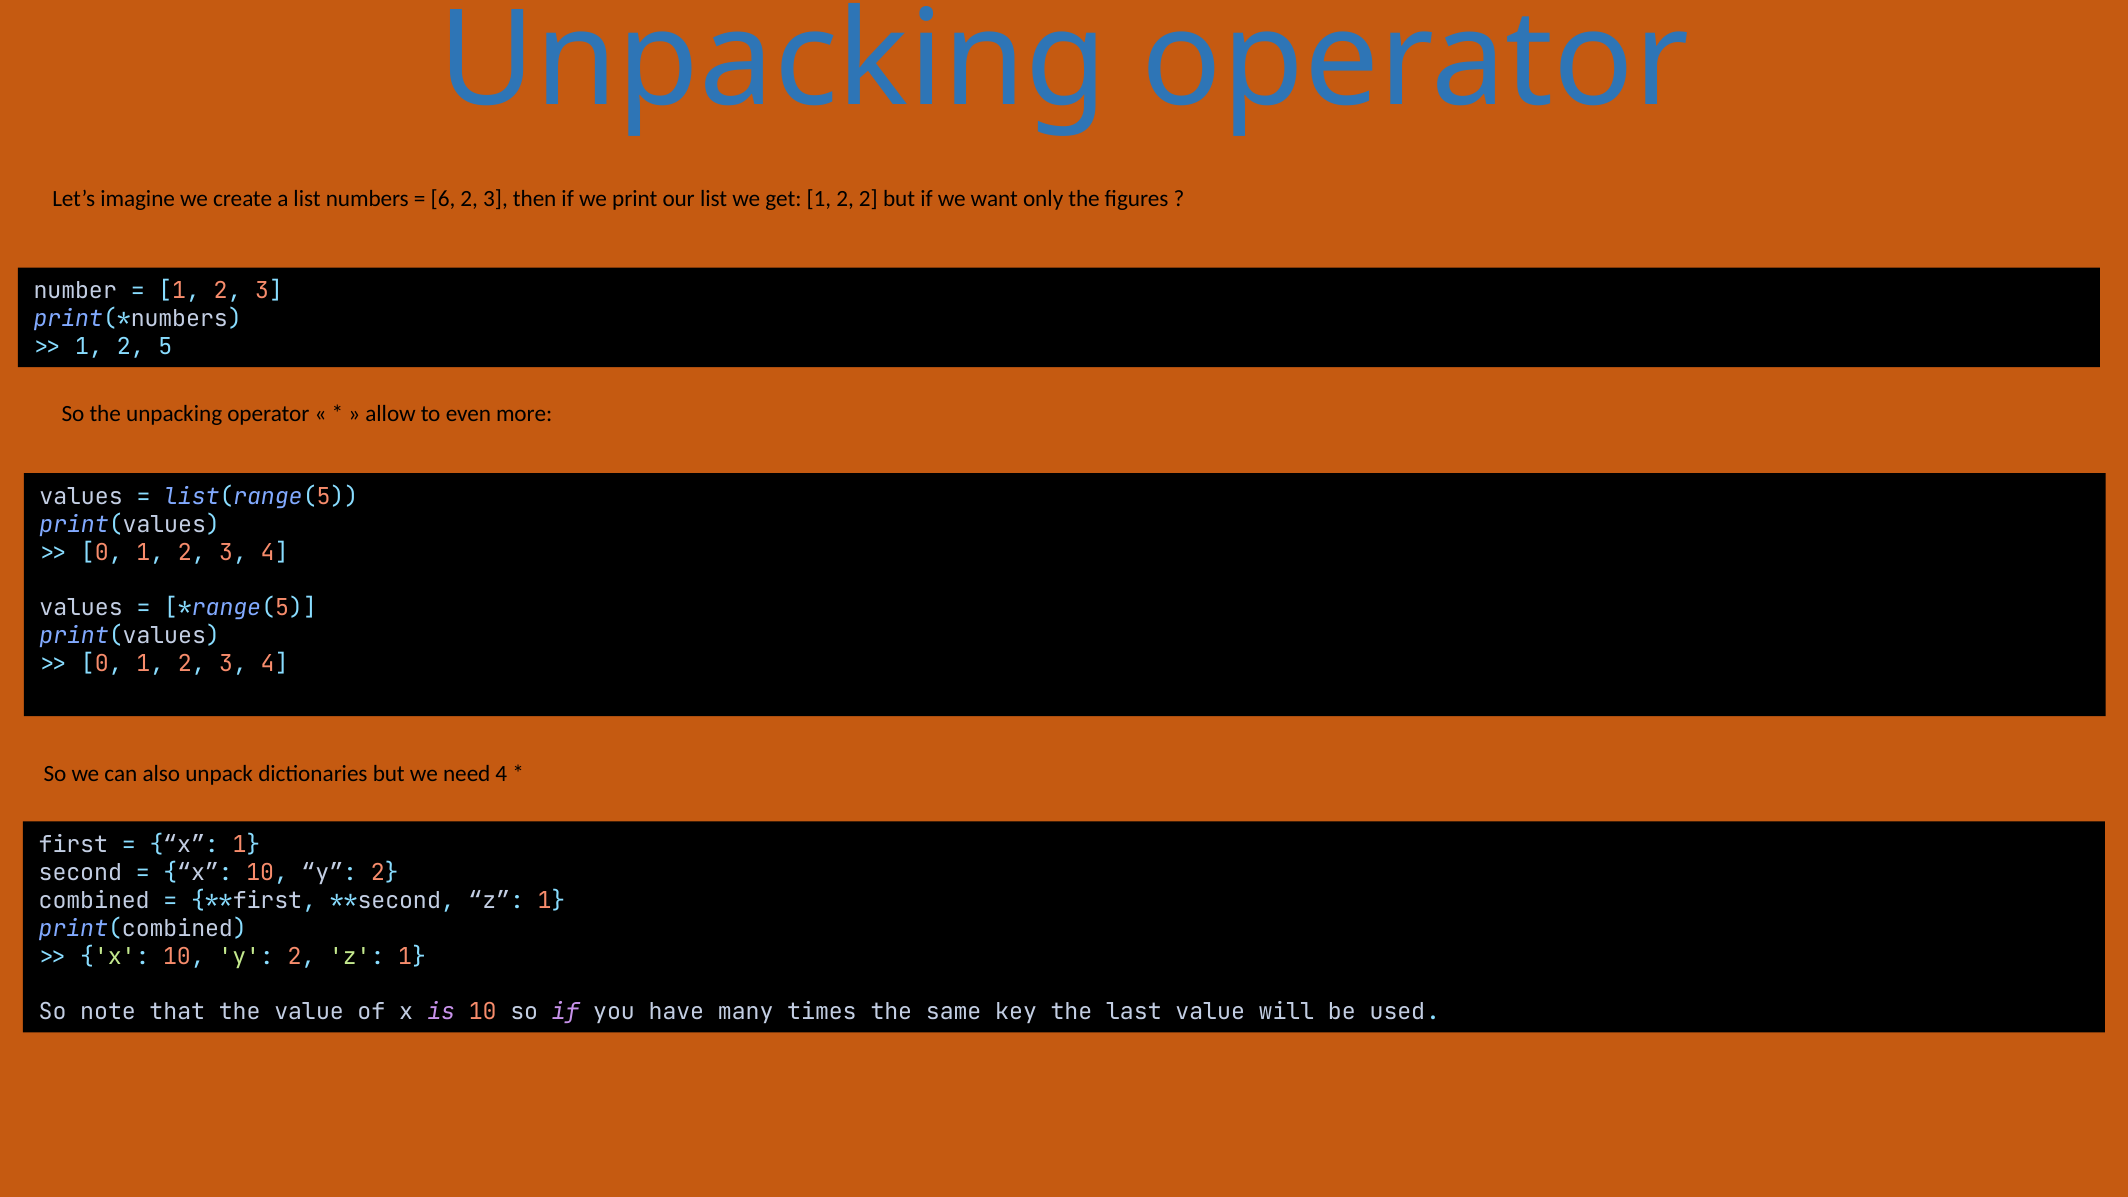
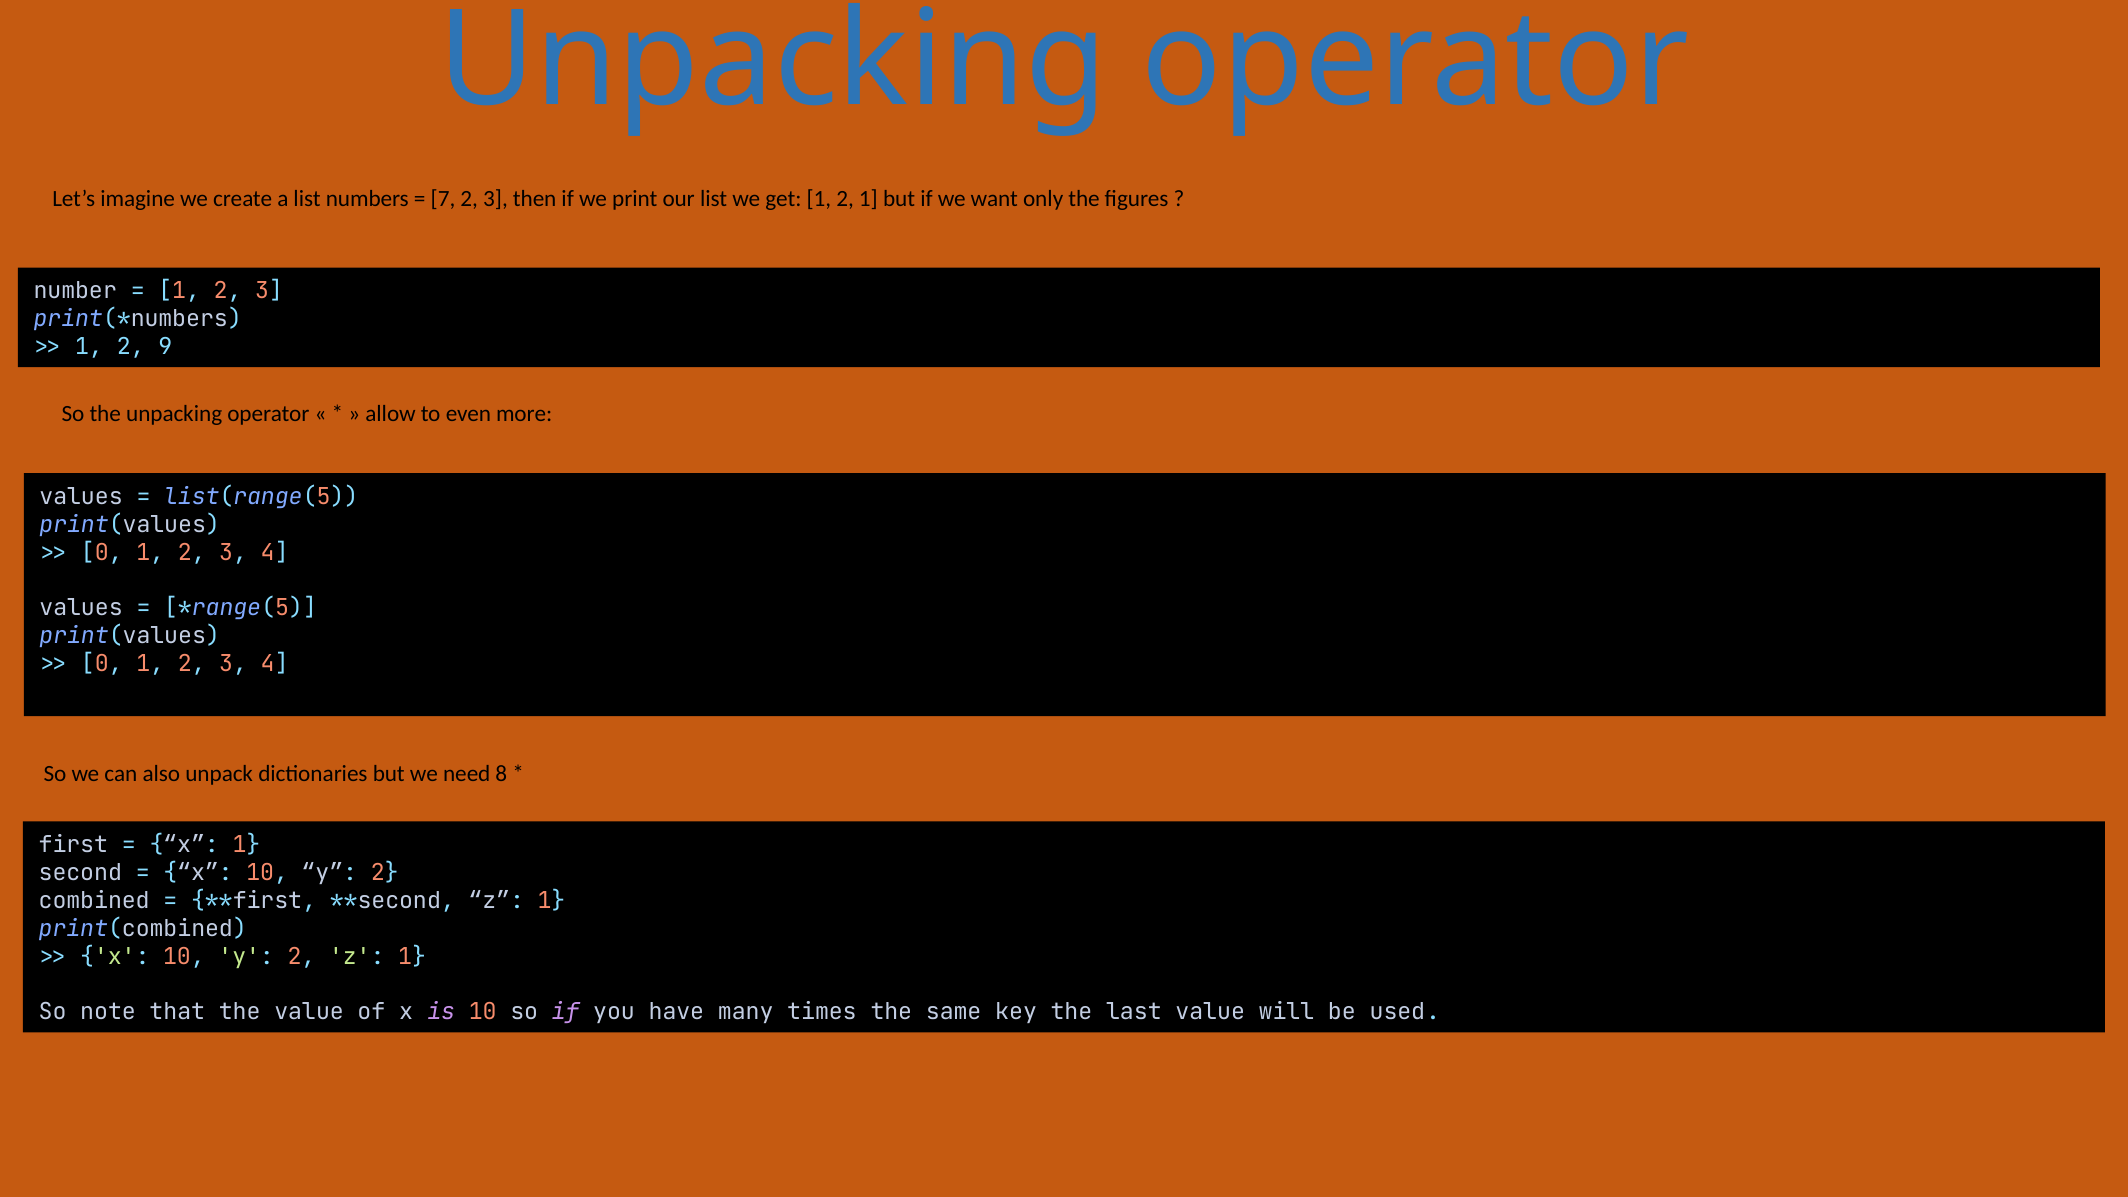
6: 6 -> 7 (443, 199)
2 2: 2 -> 1 (868, 199)
5: 5 -> 9 (165, 347)
need 4: 4 -> 8 (501, 774)
